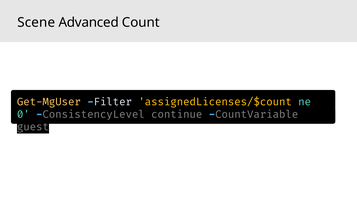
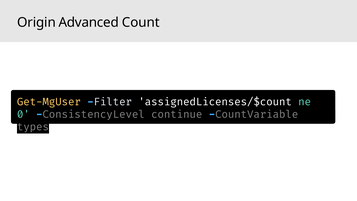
Scene: Scene -> Origin (36, 22)
assignedLicenses/$count colour: yellow -> white (215, 102)
guest: guest -> types (33, 127)
